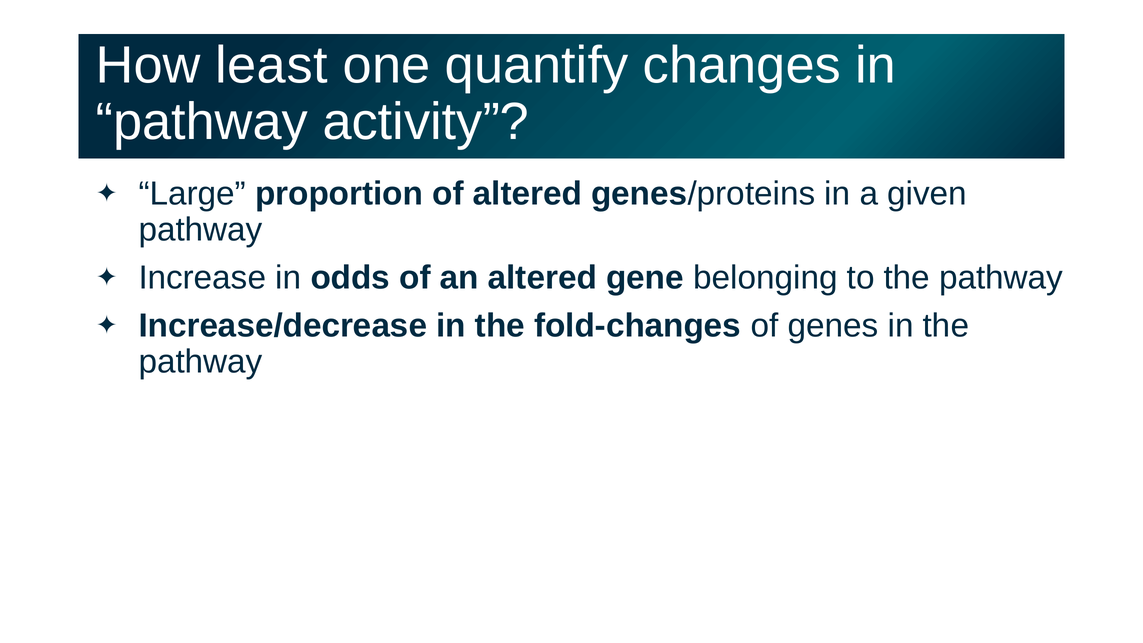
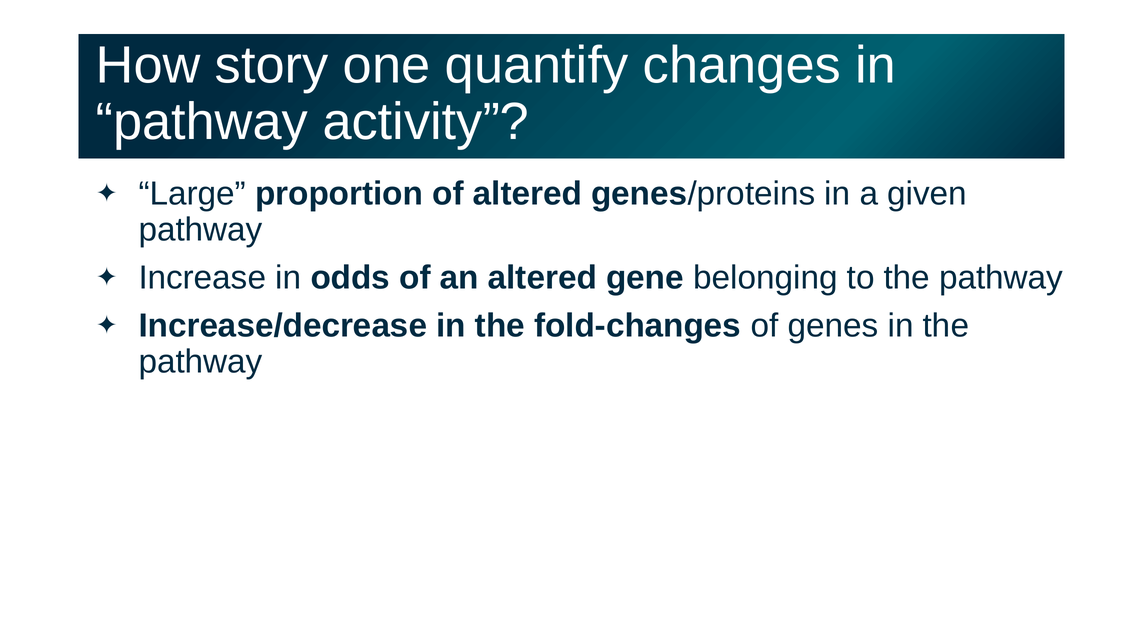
least: least -> story (272, 66)
